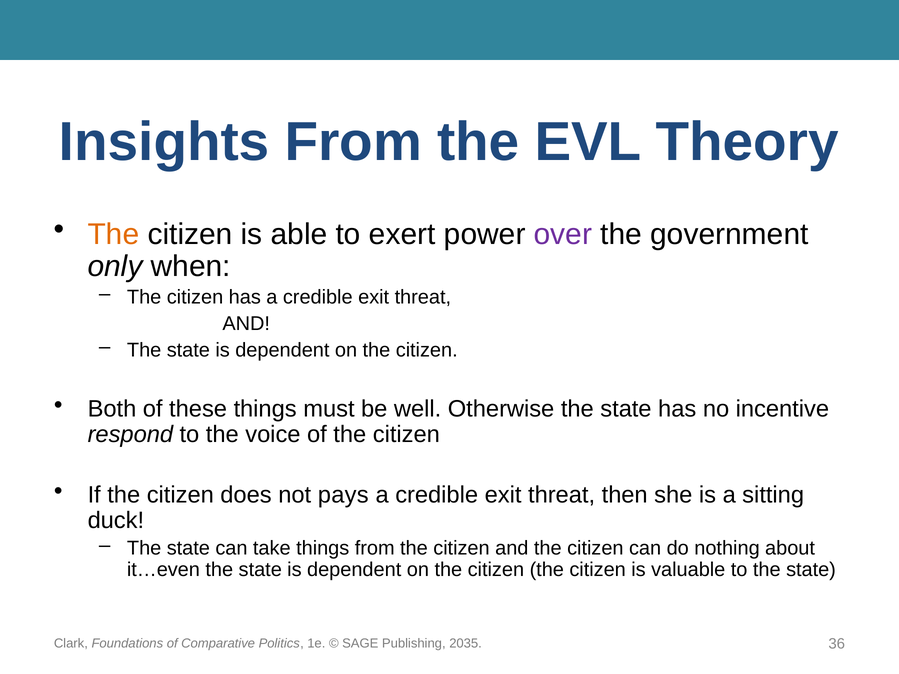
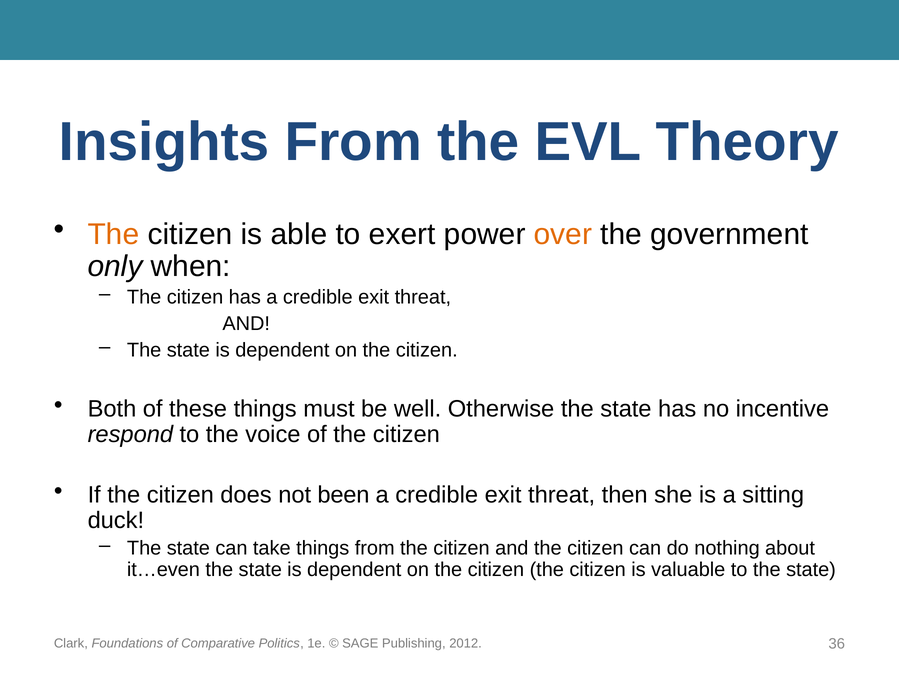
over colour: purple -> orange (563, 234)
pays: pays -> been (343, 495)
2035: 2035 -> 2012 (466, 644)
